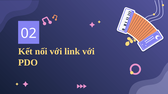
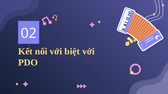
link: link -> biệt (72, 52)
